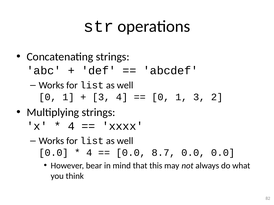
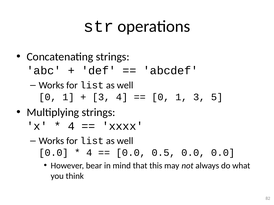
2: 2 -> 5 (217, 97)
8.7: 8.7 -> 0.5 (163, 153)
